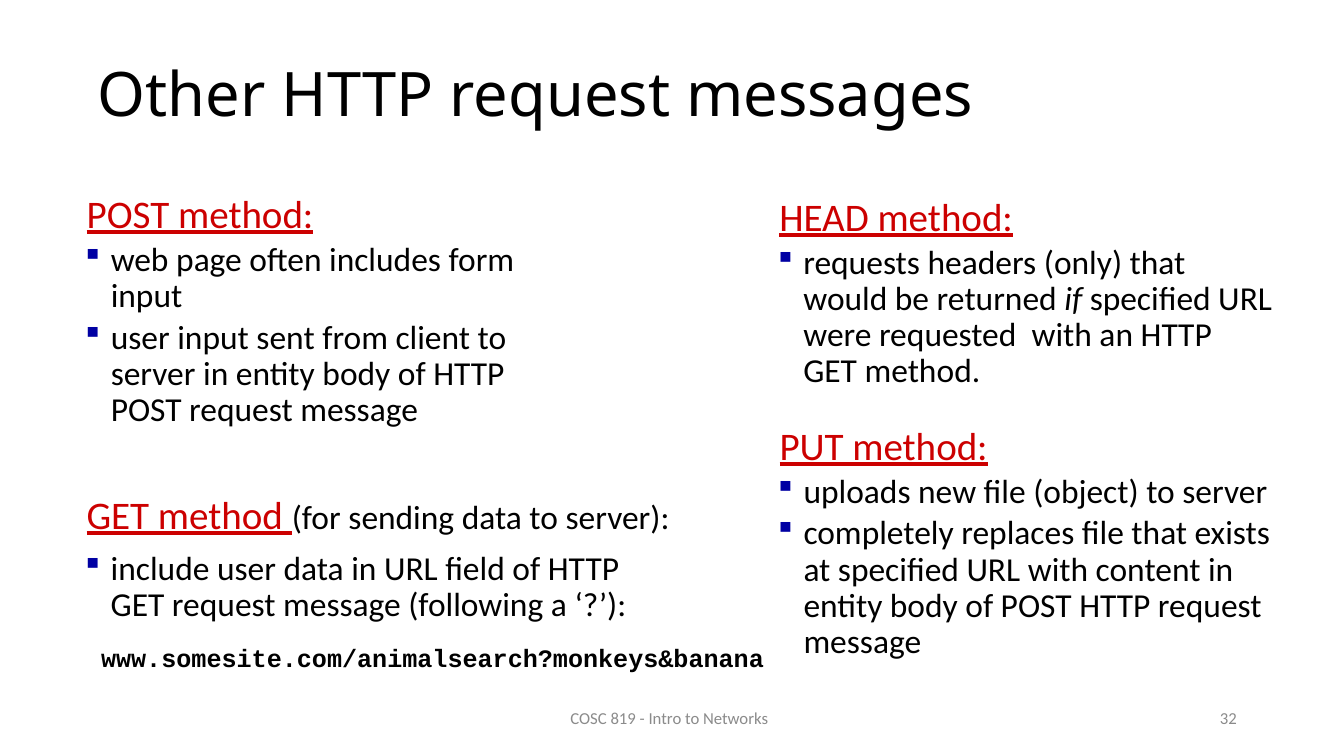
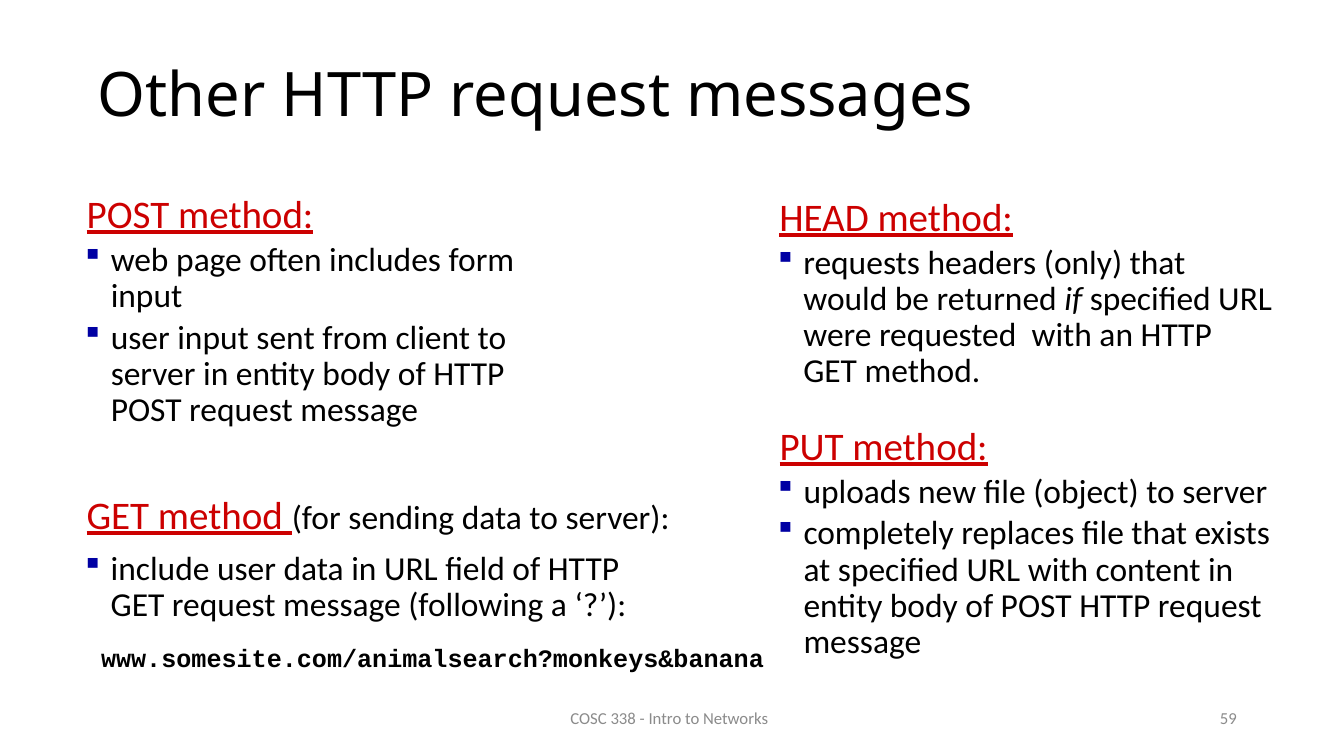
819: 819 -> 338 (623, 719)
32: 32 -> 59 (1228, 719)
